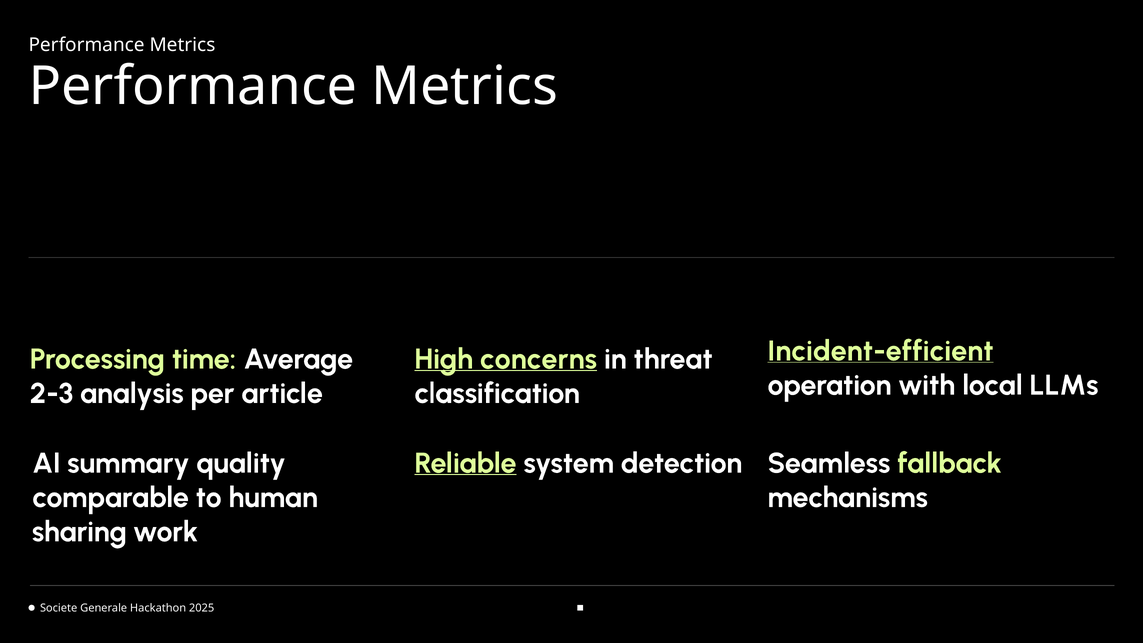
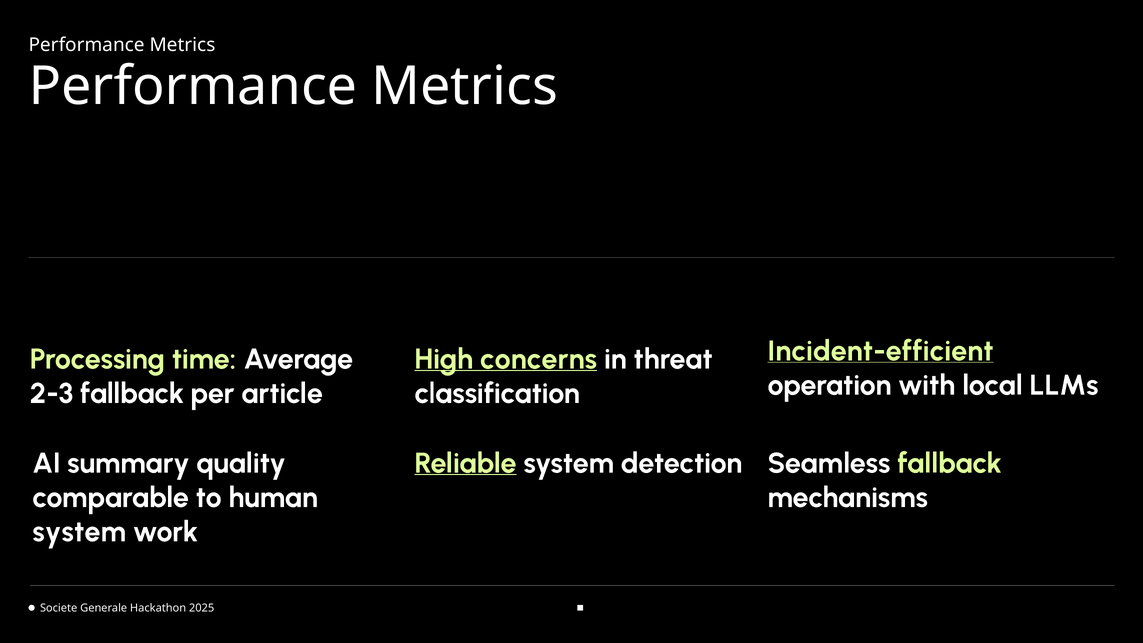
2-3 analysis: analysis -> fallback (132, 393)
sharing: sharing -> system (79, 532)
